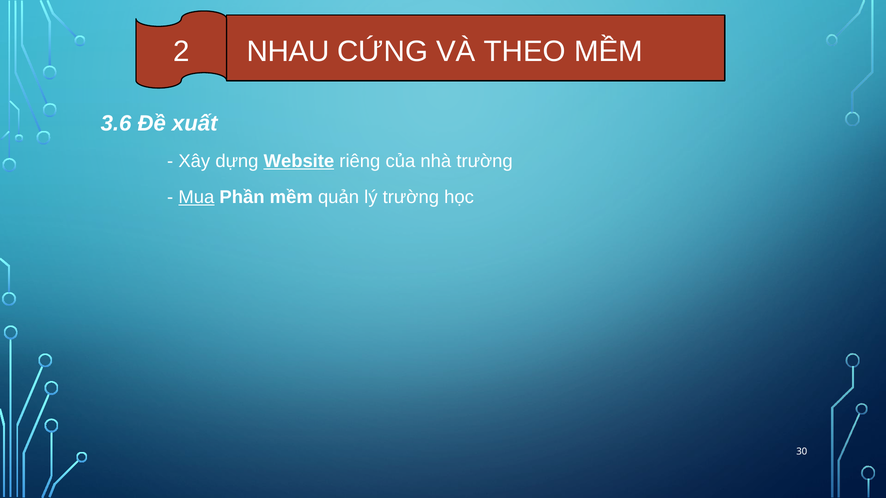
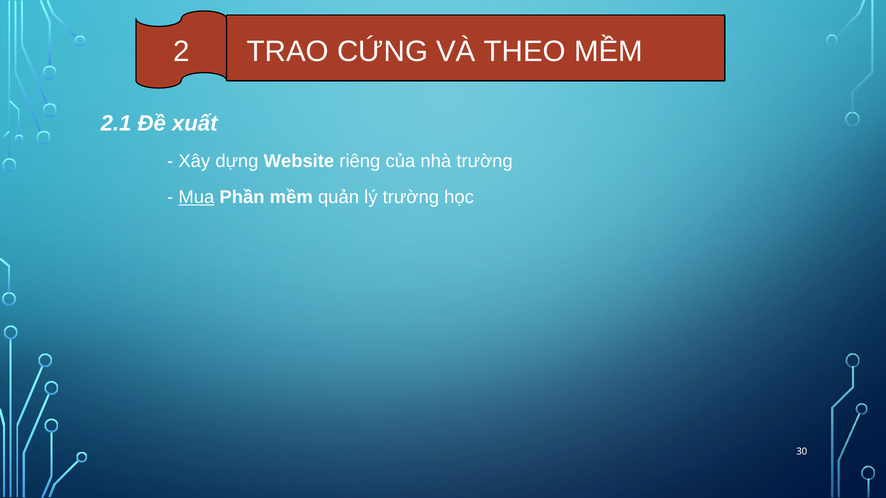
NHAU: NHAU -> TRAO (288, 51)
3.6: 3.6 -> 2.1 (116, 123)
Website underline: present -> none (299, 161)
